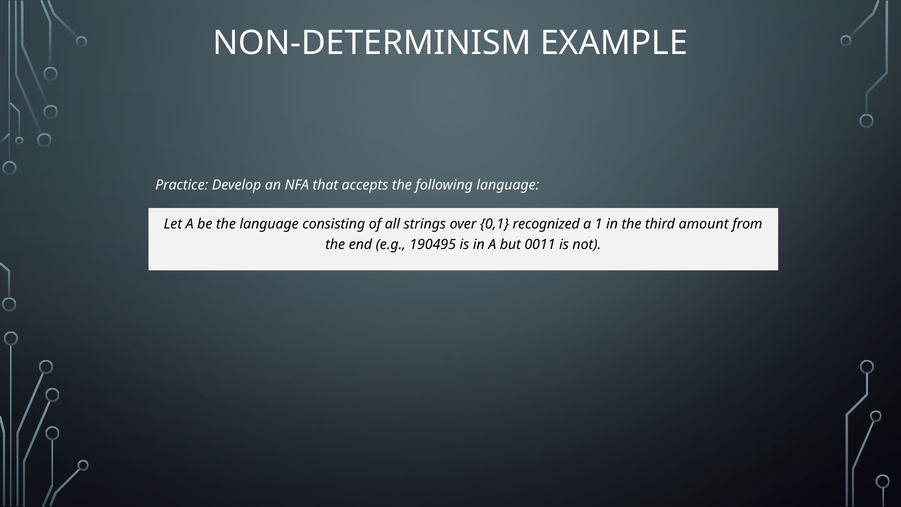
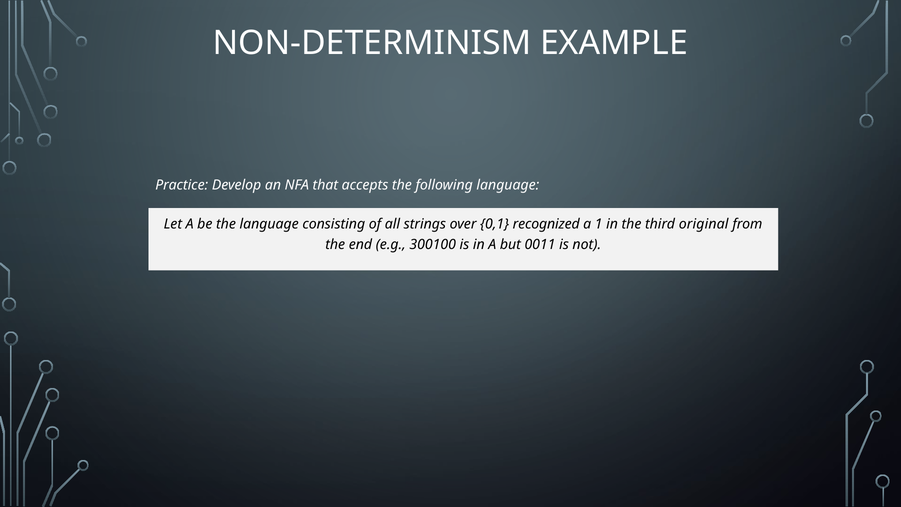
amount: amount -> original (704, 224)
190495: 190495 -> 300100 (433, 244)
